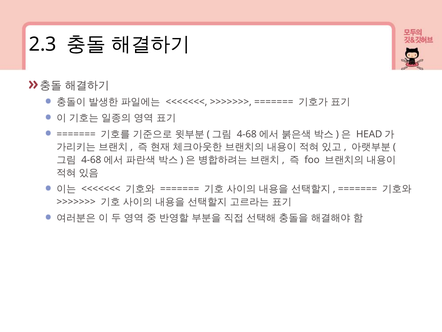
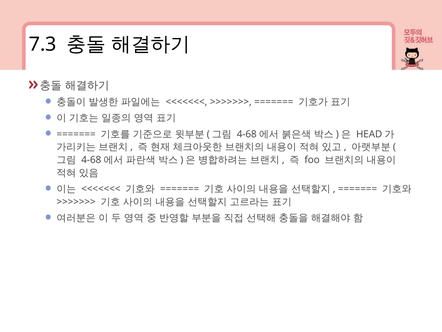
2.3: 2.3 -> 7.3 (43, 44)
